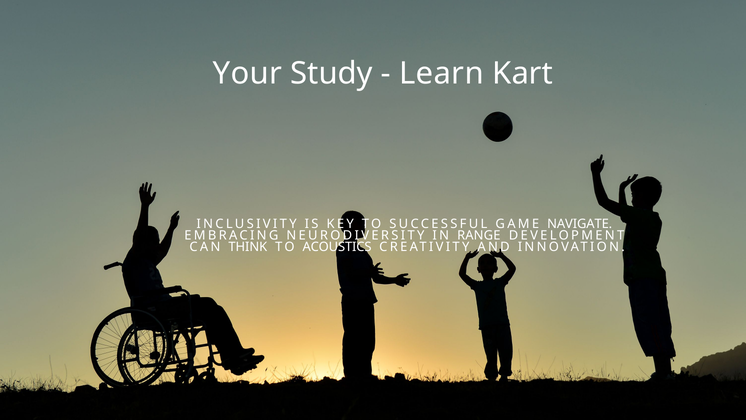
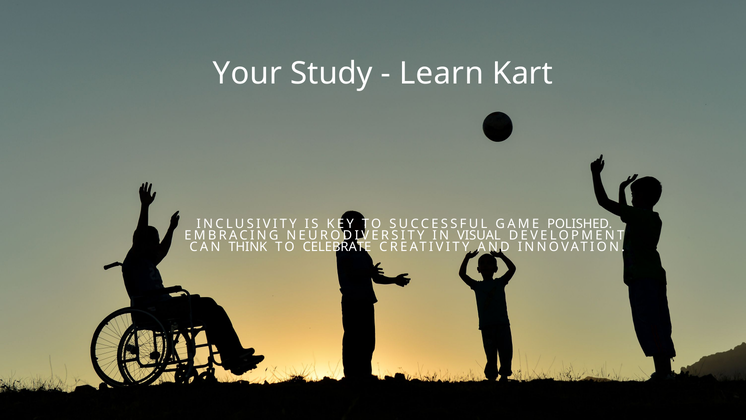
NAVIGATE: NAVIGATE -> POLISHED (580, 224)
RANGE: RANGE -> VISUAL (479, 235)
ACOUSTICS: ACOUSTICS -> CELEBRATE (337, 247)
